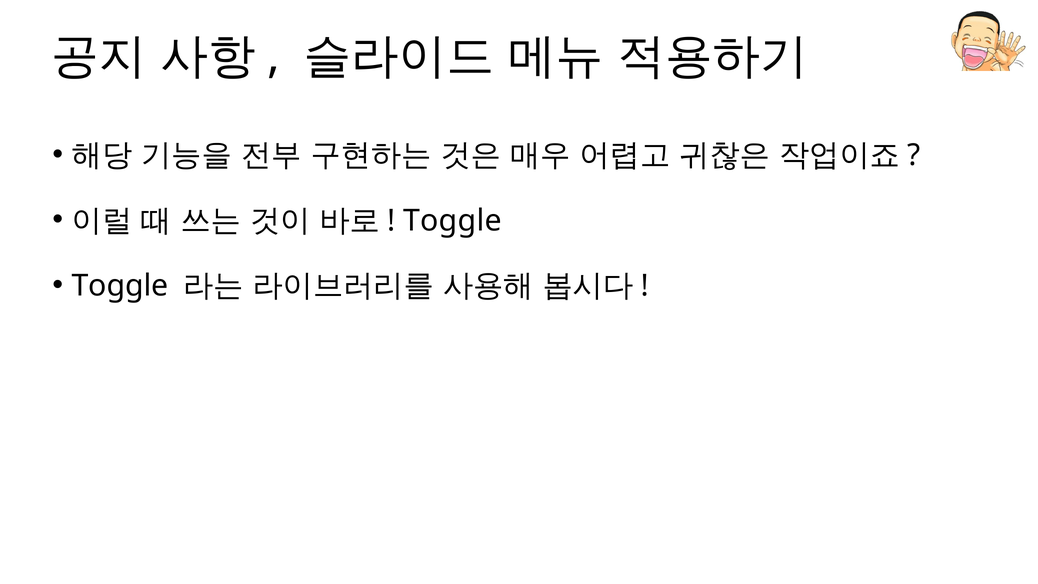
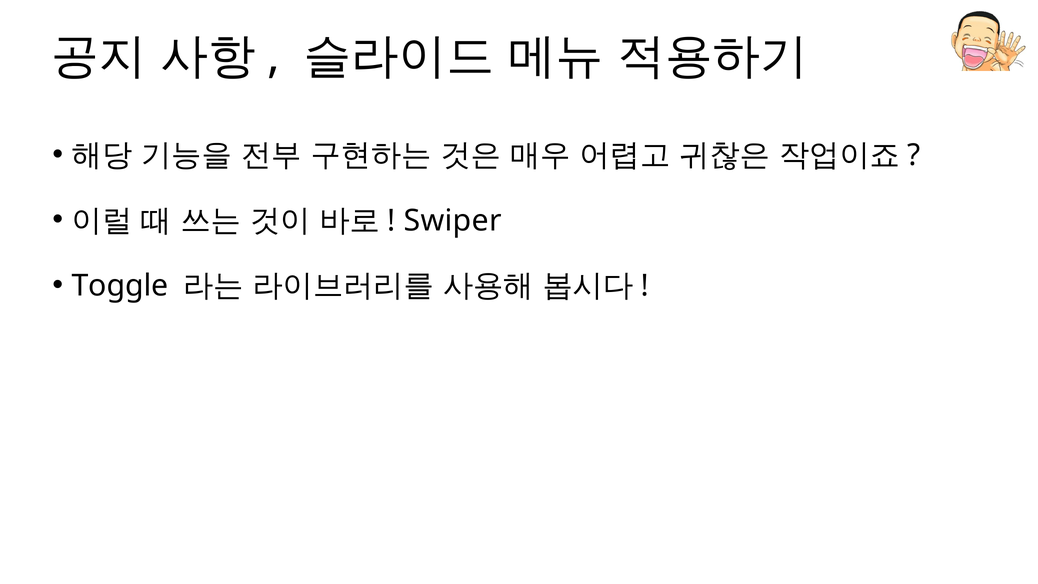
Toggle: Toggle -> Swiper (453, 220)
